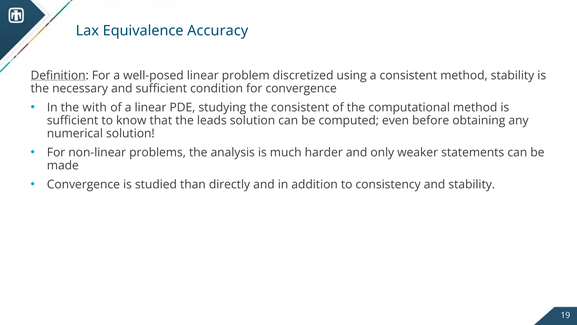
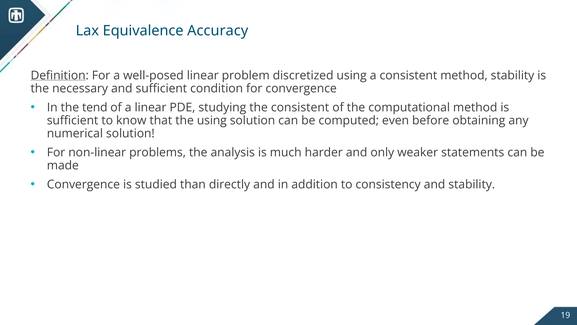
with: with -> tend (95, 107)
the leads: leads -> using (212, 120)
